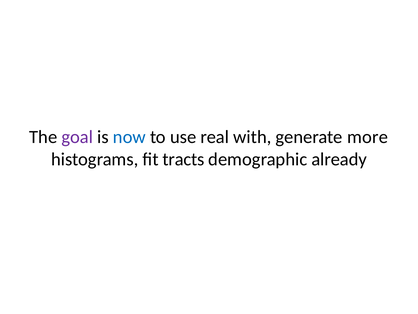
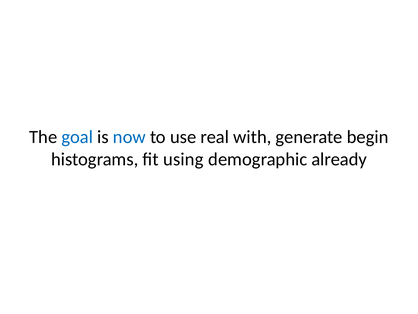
goal colour: purple -> blue (77, 137)
more: more -> begin (368, 137)
tracts: tracts -> using (183, 159)
